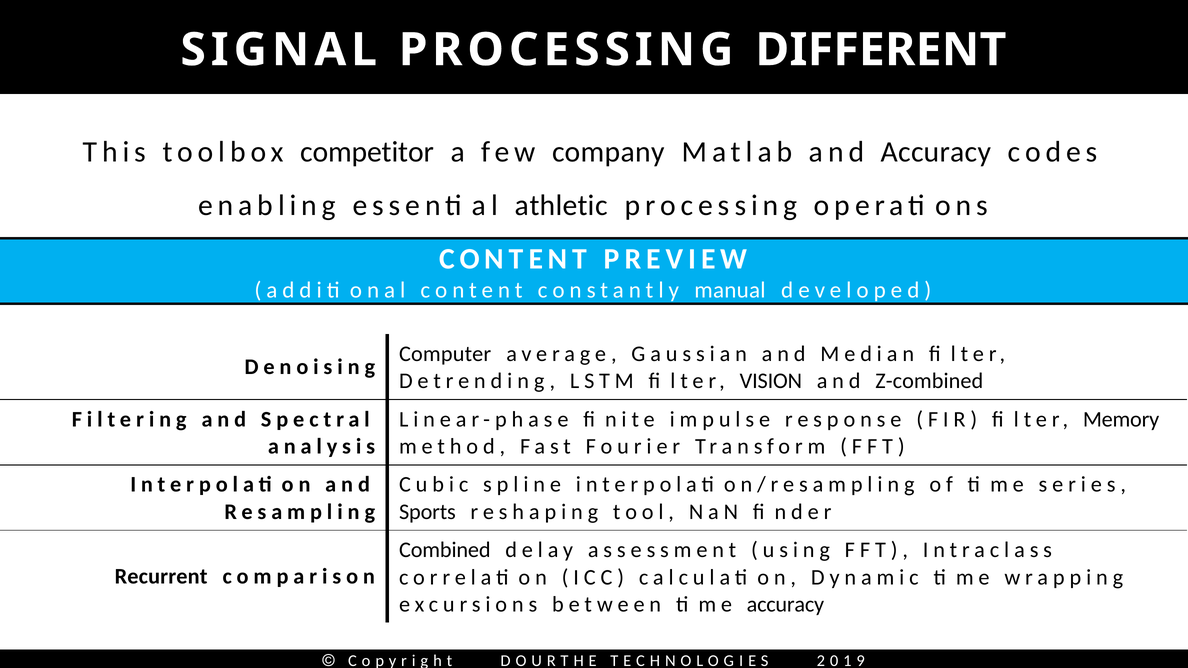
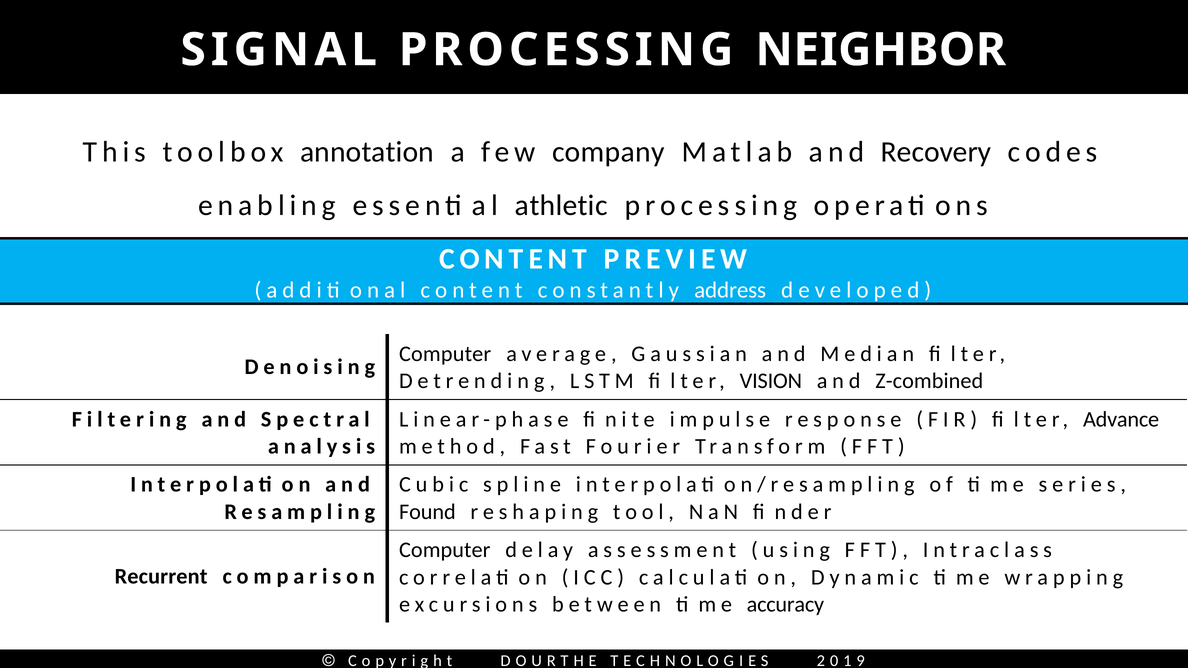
DIFFERENT: DIFFERENT -> NEIGHBOR (881, 50)
competitor: competitor -> annotation (367, 152)
and Accuracy: Accuracy -> Recovery (936, 152)
manual: manual -> address (730, 290)
Memory: Memory -> Advance (1121, 419)
Sports: Sports -> Found (427, 512)
Combined: Combined -> Computer (445, 550)
